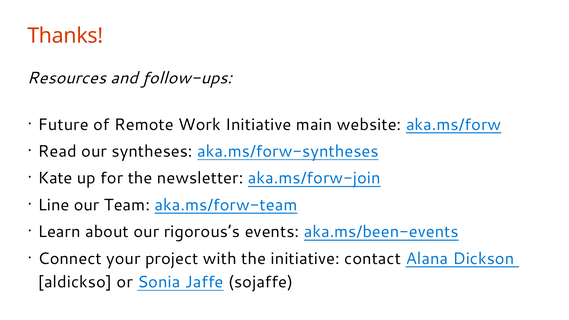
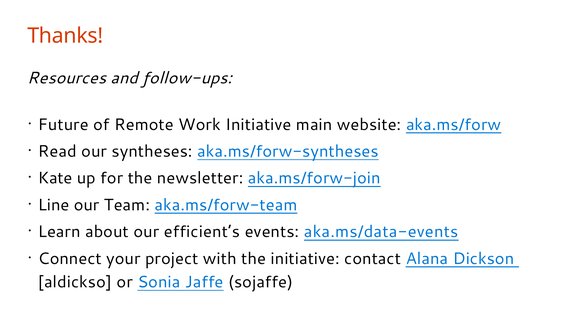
rigorous’s: rigorous’s -> efficient’s (202, 232)
aka.ms/been-events: aka.ms/been-events -> aka.ms/data-events (381, 232)
